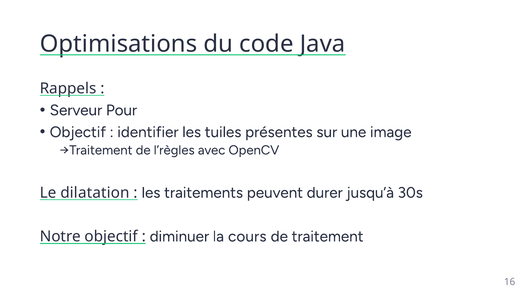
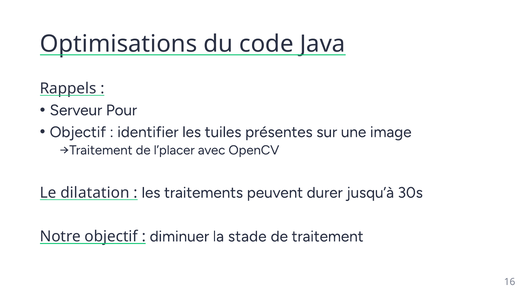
l’règles: l’règles -> l’placer (174, 150)
cours: cours -> stade (247, 237)
